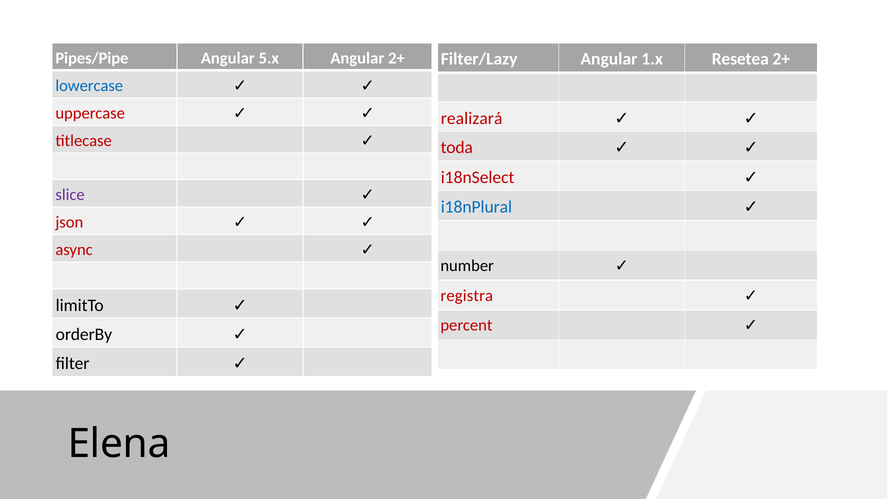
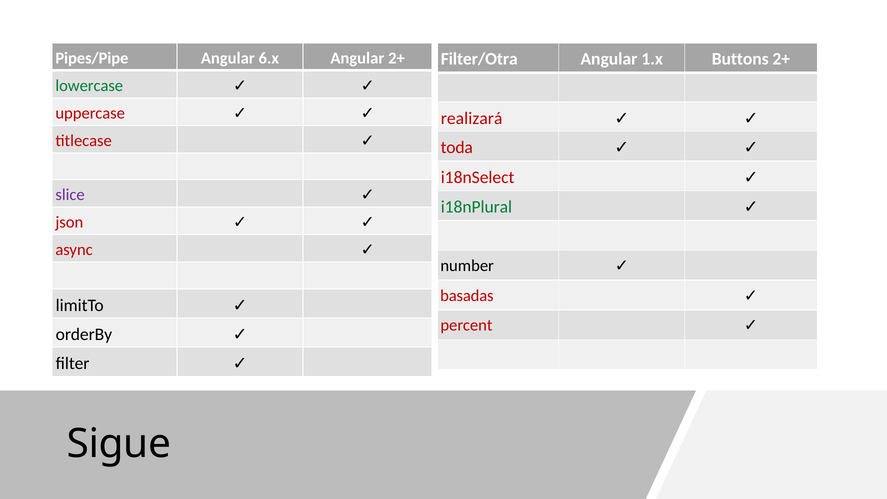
5.x: 5.x -> 6.x (269, 58)
Filter/Lazy: Filter/Lazy -> Filter/Otra (479, 59)
Resetea: Resetea -> Buttons (740, 59)
lowercase colour: blue -> green (89, 86)
i18nPlural colour: blue -> green (476, 207)
registra: registra -> basadas (467, 296)
Elena: Elena -> Sigue (119, 444)
